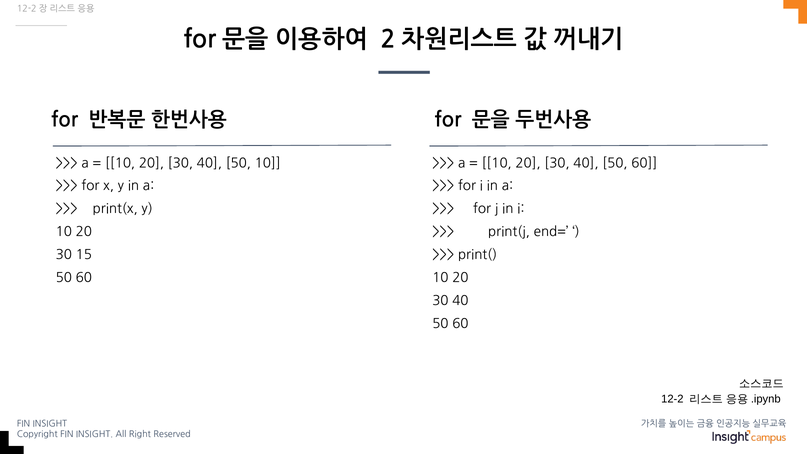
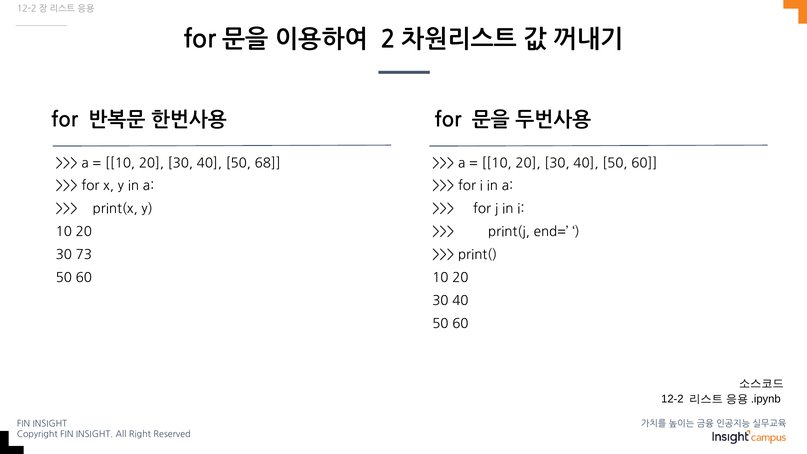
50 10: 10 -> 68 (268, 163)
15: 15 -> 73 (84, 255)
